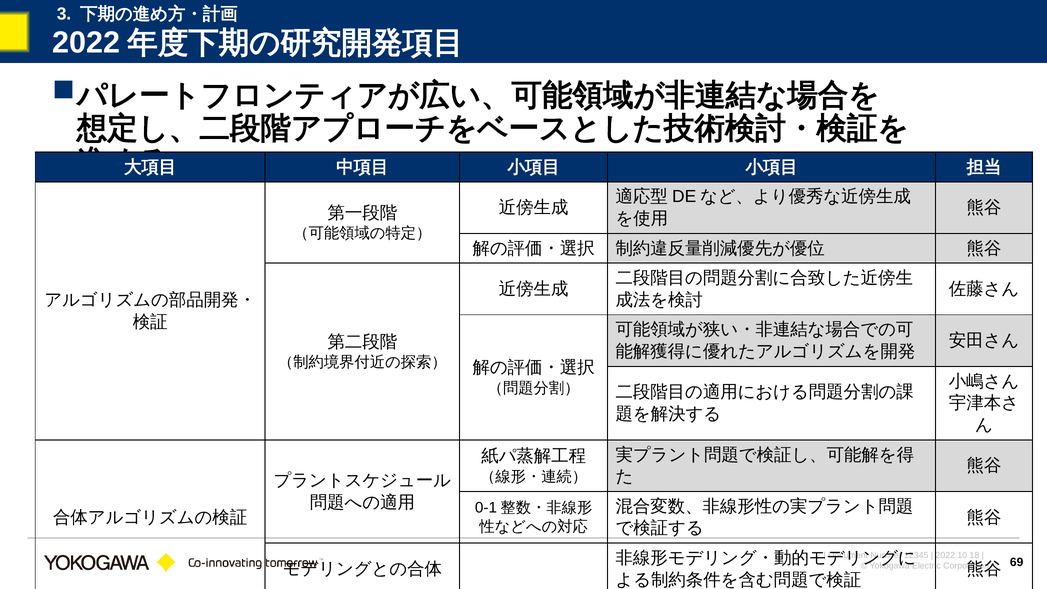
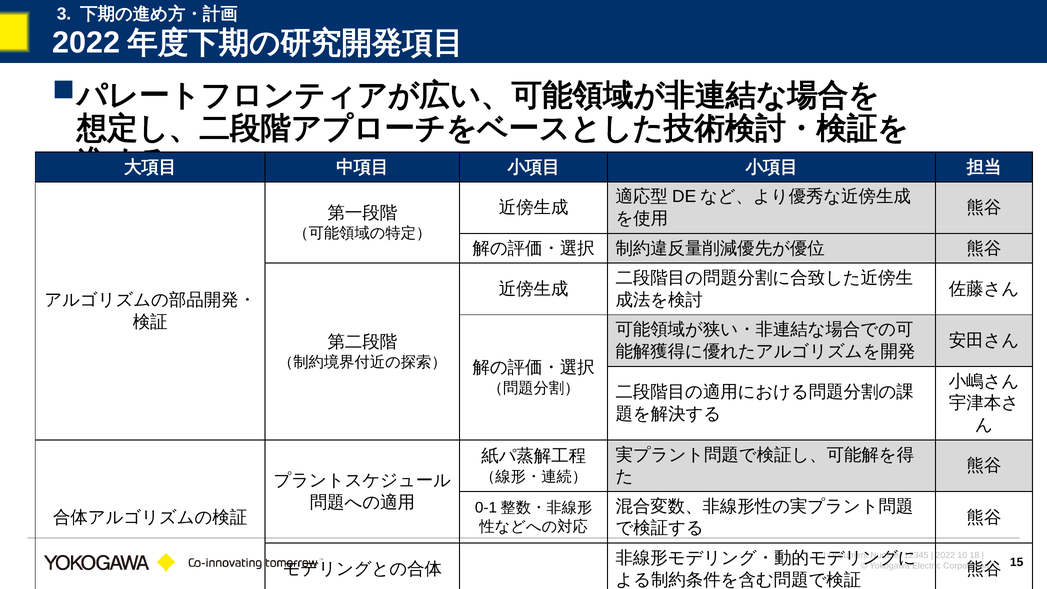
69: 69 -> 15 (1017, 562)
